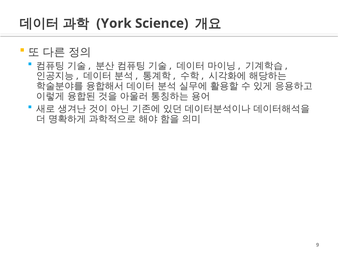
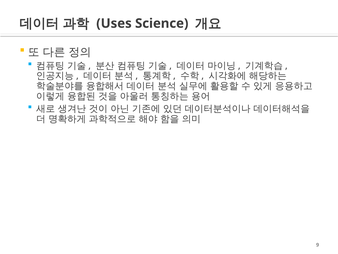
York: York -> Uses (114, 23)
